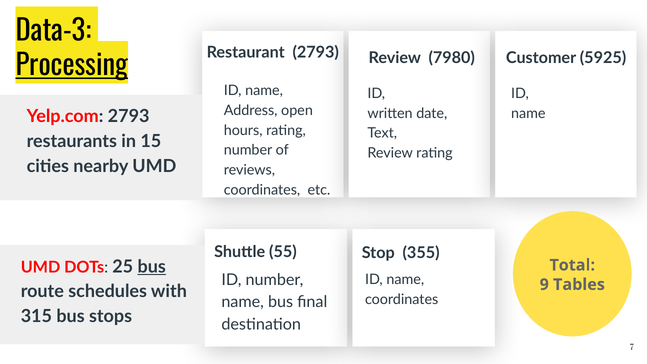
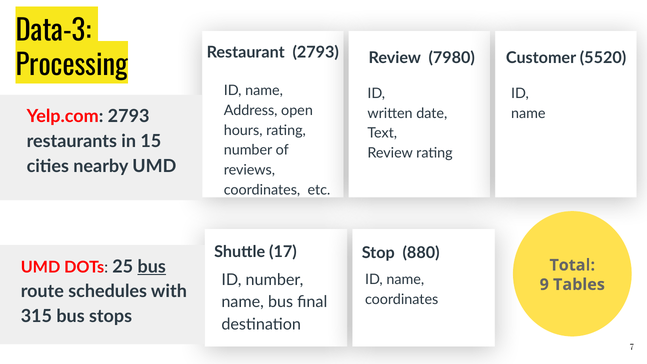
5925: 5925 -> 5520 (603, 58)
Processing underline: present -> none (72, 66)
55: 55 -> 17 (283, 252)
355: 355 -> 880 (421, 253)
